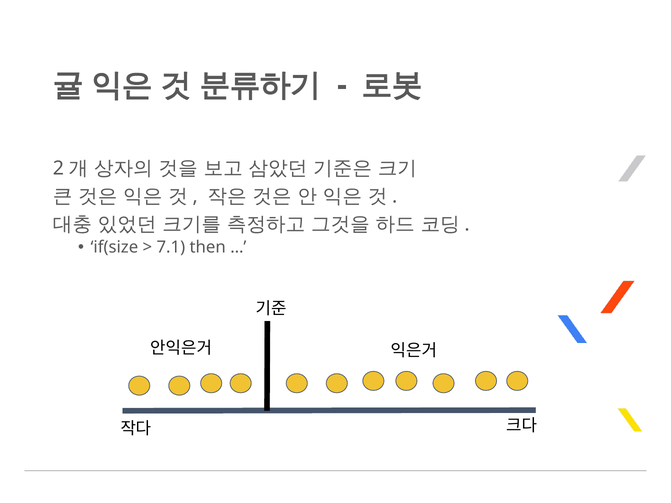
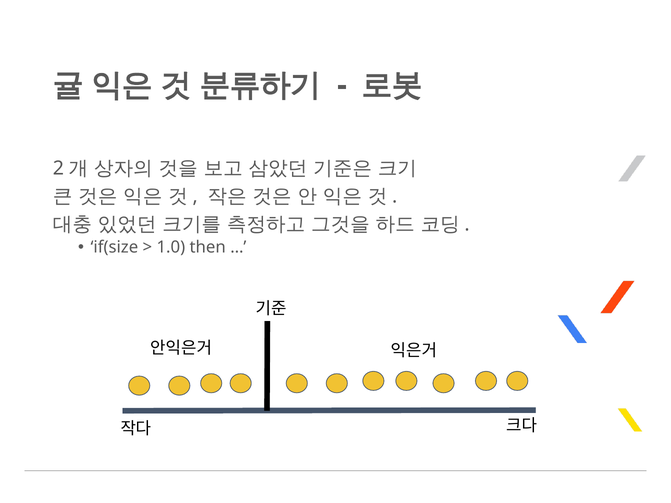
7.1: 7.1 -> 1.0 (171, 248)
